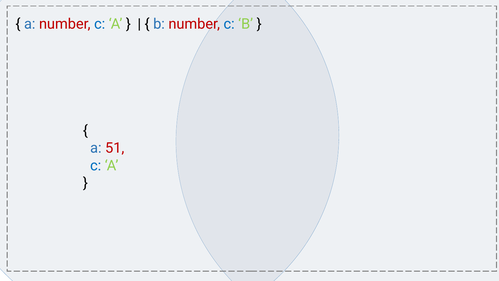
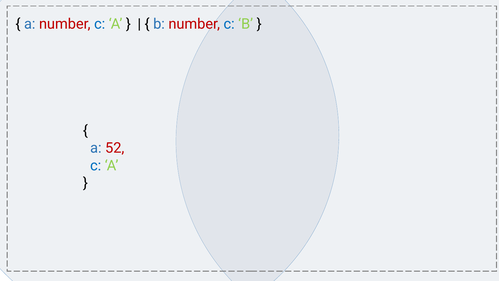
51: 51 -> 52 (115, 148)
